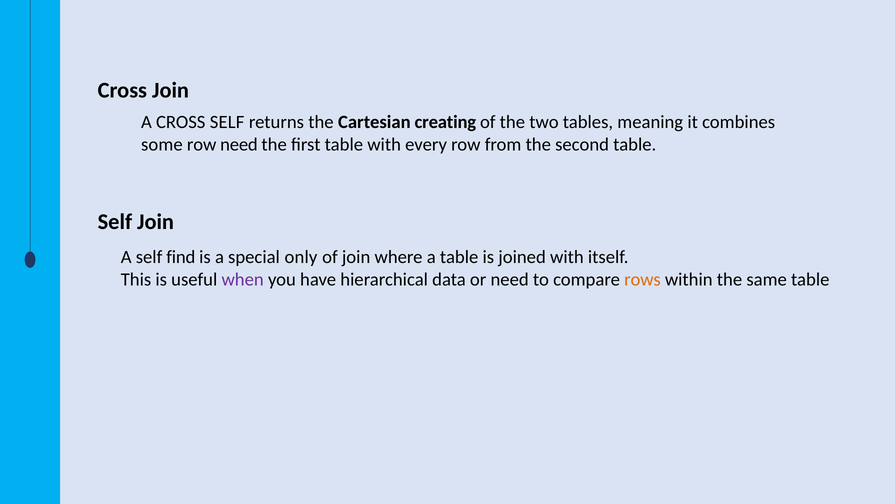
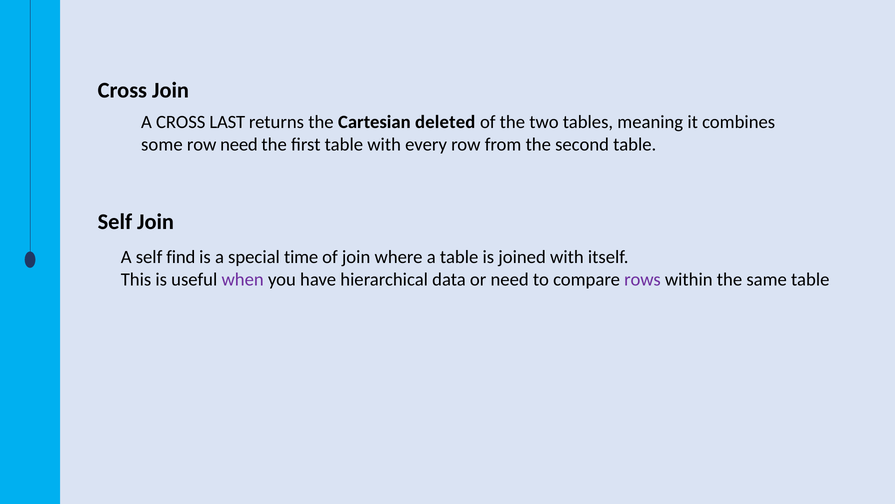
CROSS SELF: SELF -> LAST (227, 122)
creating: creating -> deleted (445, 122)
only: only -> time (301, 257)
rows colour: orange -> purple (642, 279)
